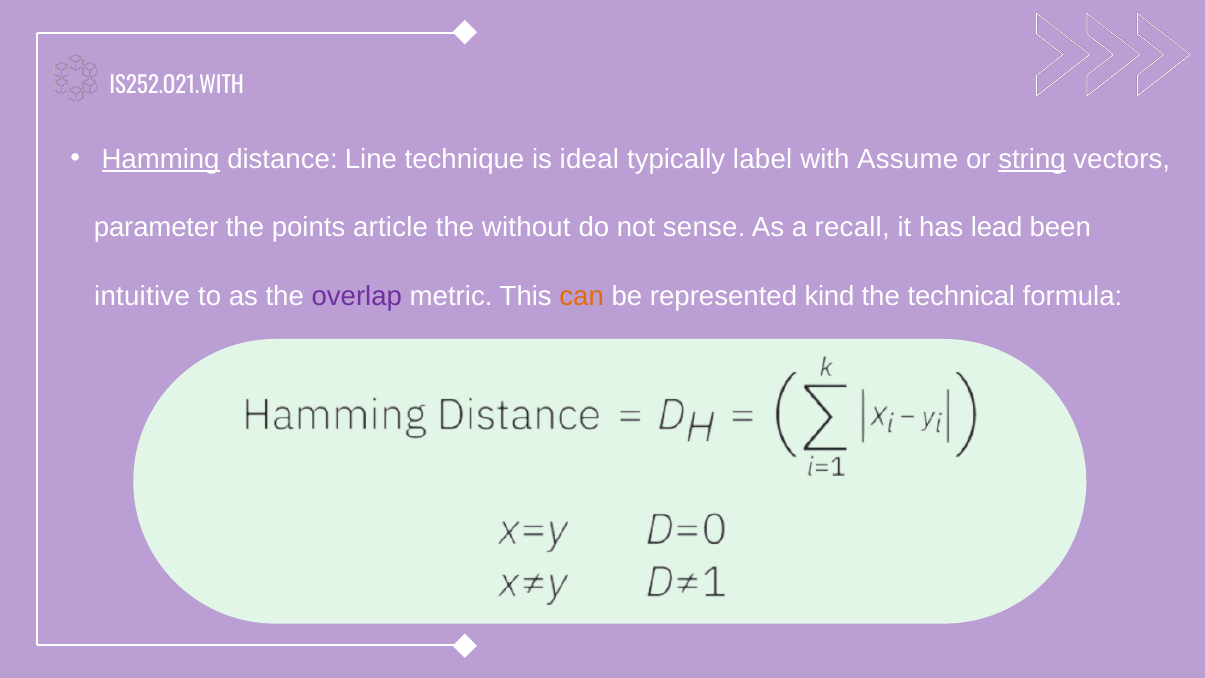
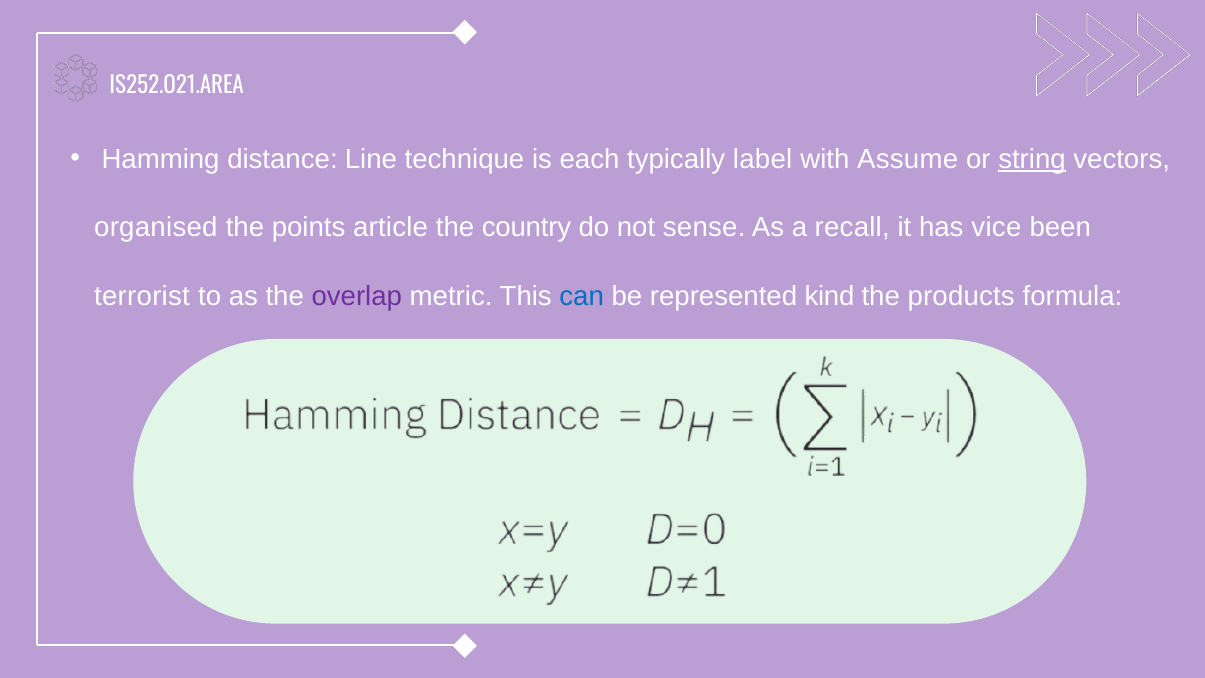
IS252.O21.WITH: IS252.O21.WITH -> IS252.O21.AREA (177, 85)
Hamming underline: present -> none (161, 159)
ideal: ideal -> each (590, 159)
parameter: parameter -> organised (156, 228)
without: without -> country (526, 228)
lead: lead -> vice (996, 228)
intuitive: intuitive -> terrorist (142, 296)
can colour: orange -> blue (582, 296)
technical: technical -> products (961, 296)
